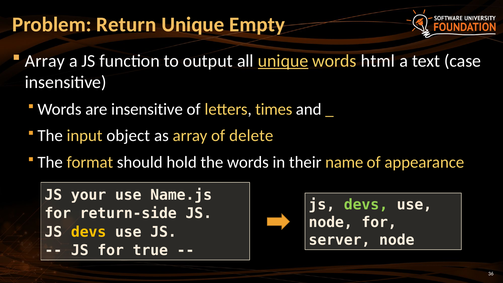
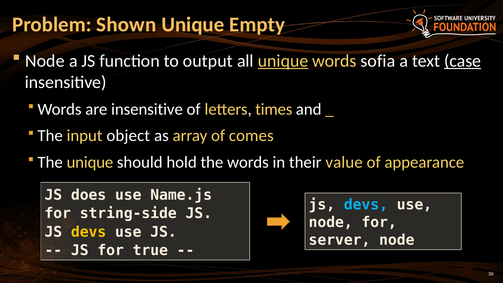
Return: Return -> Shown (126, 24)
Array: Array -> Node (45, 61)
html: html -> sofia (378, 61)
case underline: none -> present (463, 61)
delete: delete -> comes (251, 136)
The format: format -> unique (90, 162)
name: name -> value (344, 162)
your: your -> does (89, 195)
devs colour: light green -> light blue (366, 205)
return-side: return-side -> string-side (128, 213)
